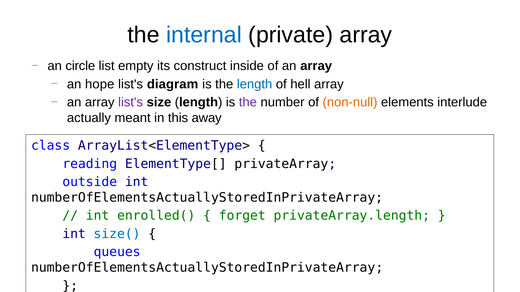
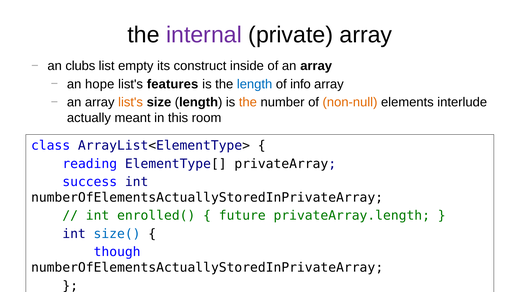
internal colour: blue -> purple (204, 35)
circle: circle -> clubs (80, 66)
diagram: diagram -> features (173, 84)
hell: hell -> info (301, 84)
list's colour: purple -> orange (131, 102)
the colour: purple -> orange (248, 102)
away: away -> room (207, 118)
outside: outside -> success (90, 182)
forget: forget -> future (242, 216)
queues: queues -> though (117, 252)
